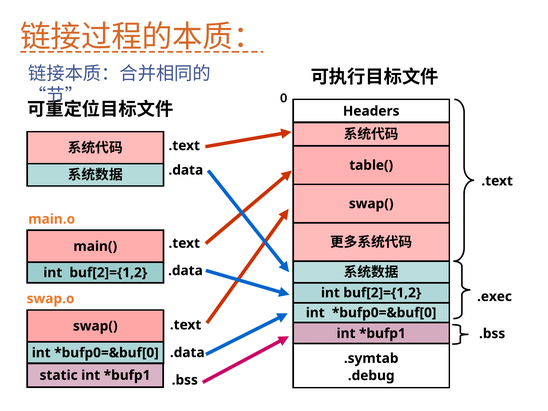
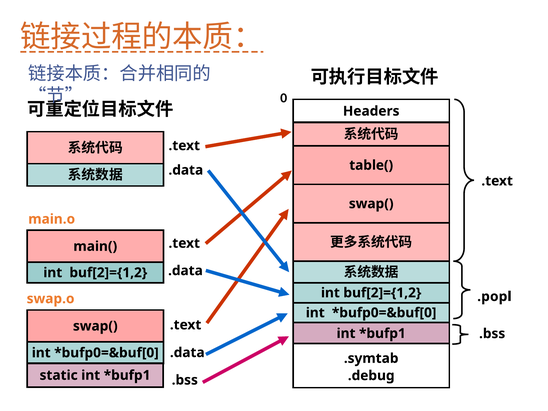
.exec: .exec -> .popl (494, 297)
